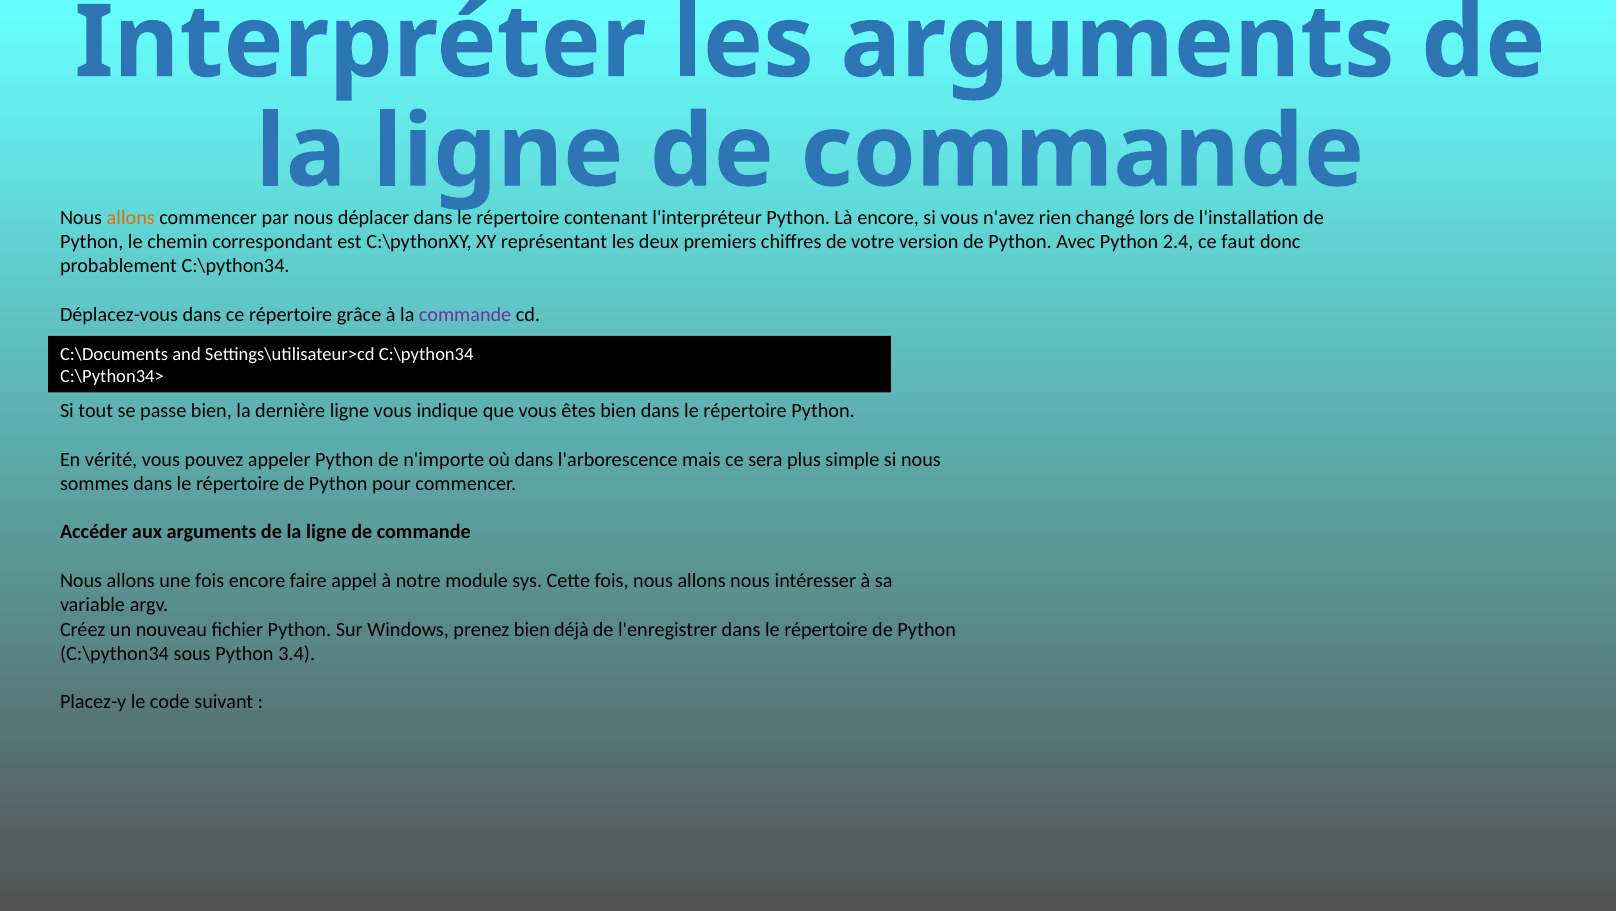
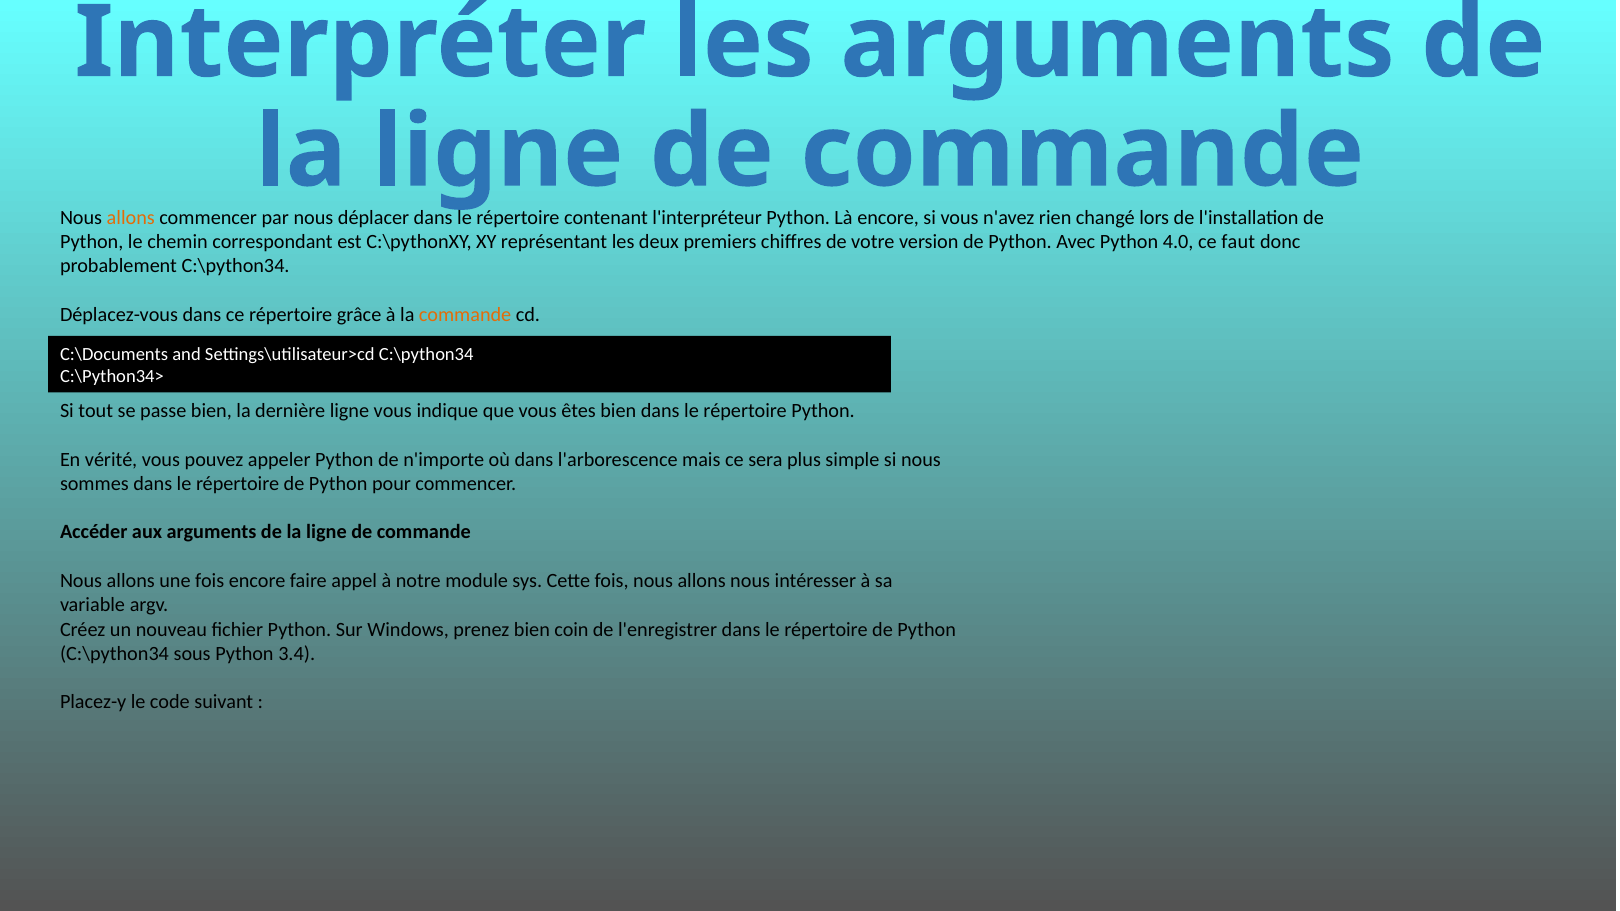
2.4: 2.4 -> 4.0 (1178, 242)
commande colour: purple -> orange (465, 315)
déjà: déjà -> coin (571, 630)
